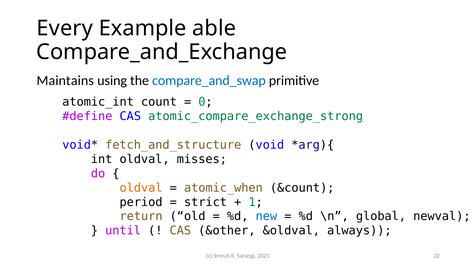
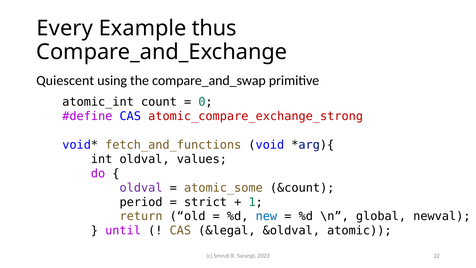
able: able -> thus (214, 28)
Maintains: Maintains -> Quiescent (65, 80)
compare_and_swap colour: blue -> black (209, 80)
atomic_compare_exchange_strong colour: green -> red (256, 116)
fetch_and_structure: fetch_and_structure -> fetch_and_functions (173, 145)
misses: misses -> values (202, 159)
oldval colour: orange -> purple (141, 188)
atomic_when: atomic_when -> atomic_some (223, 188)
&other: &other -> &legal (227, 230)
always: always -> atomic (359, 230)
